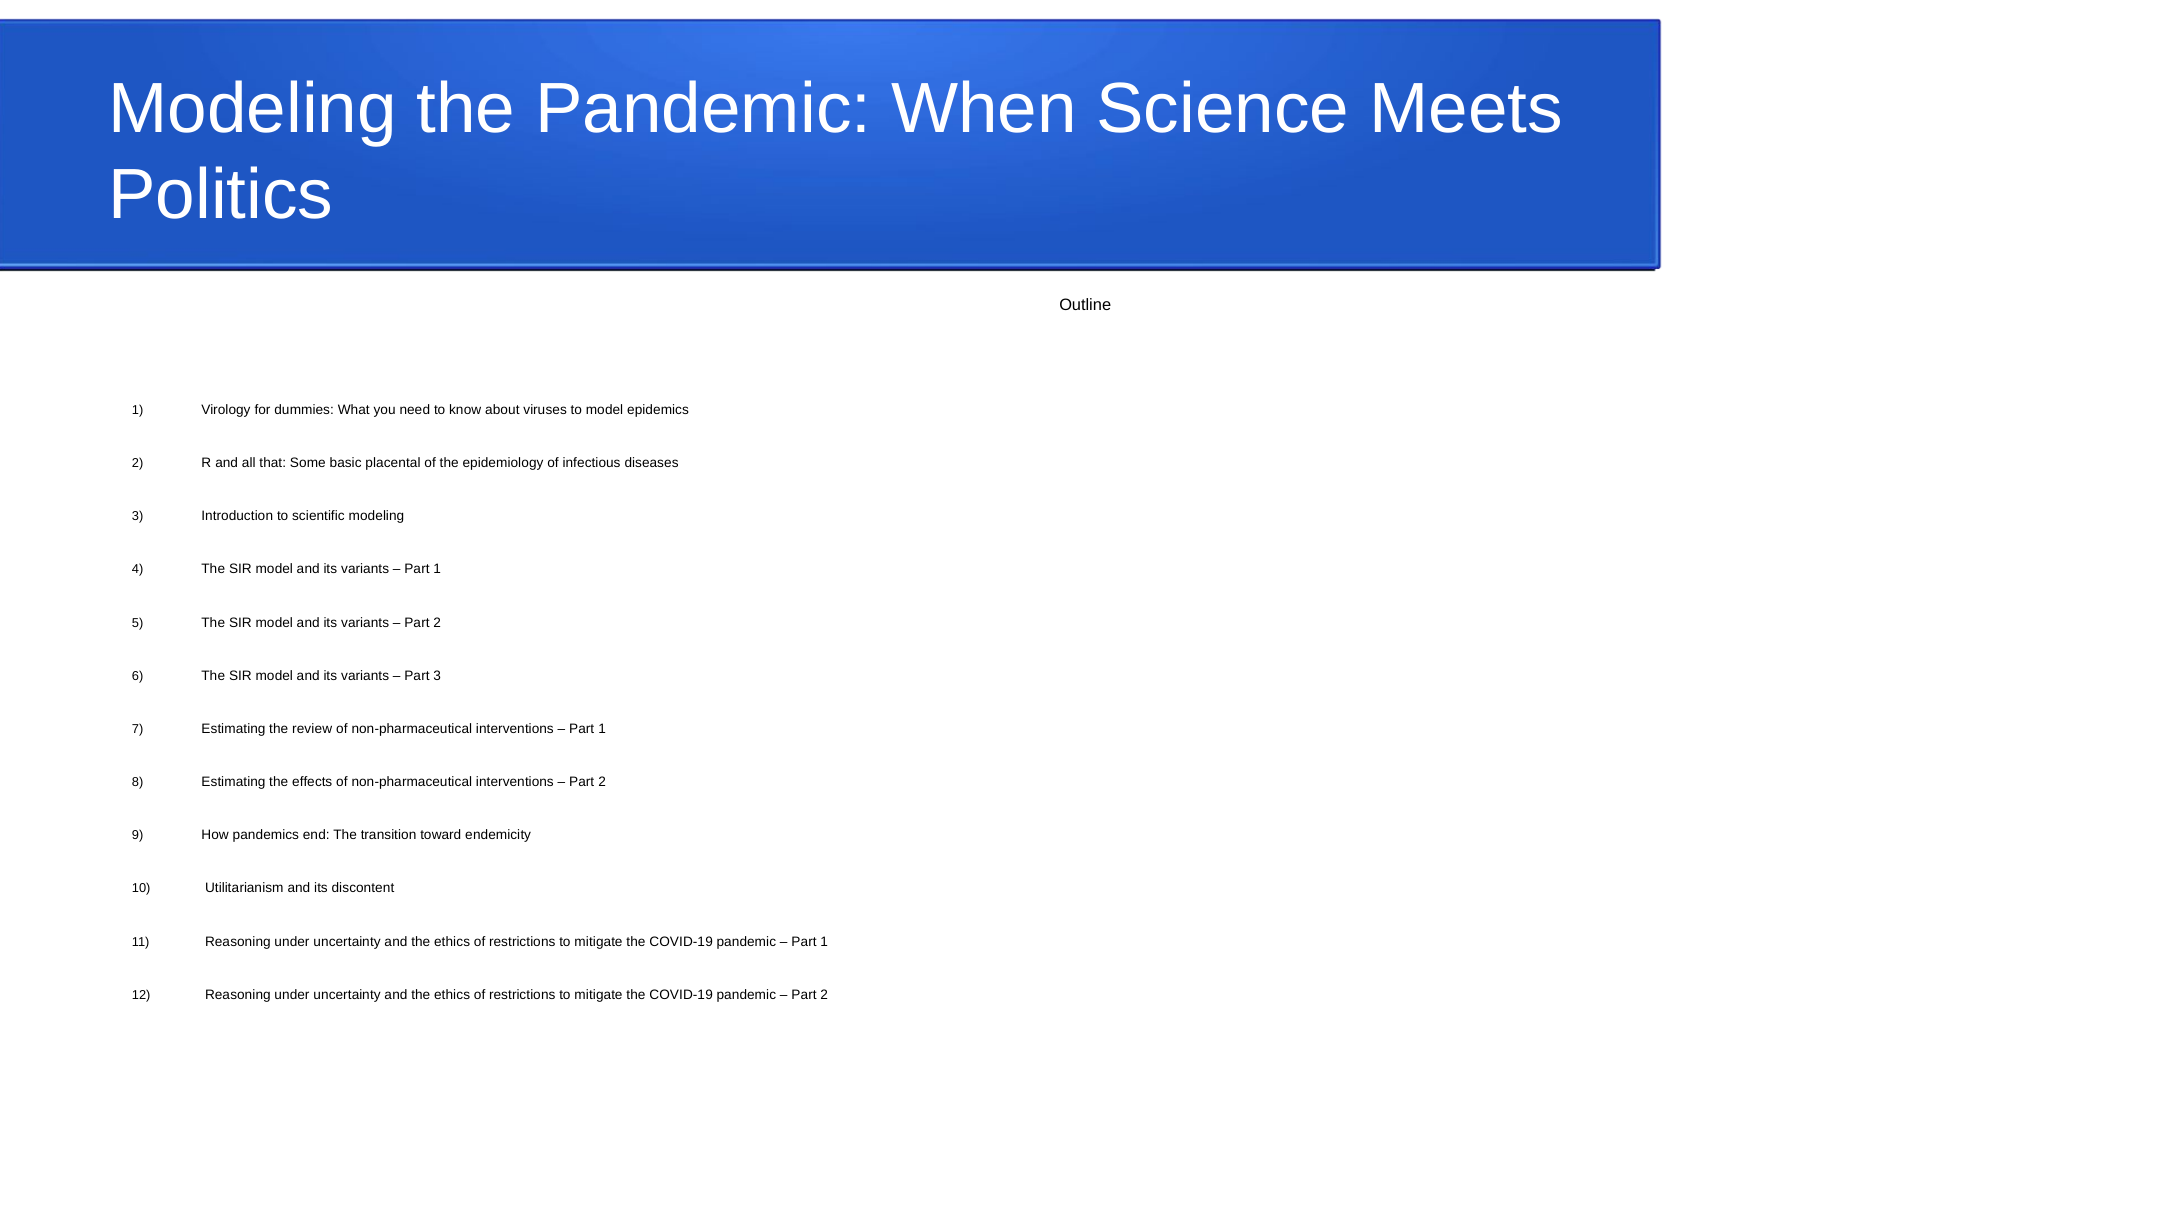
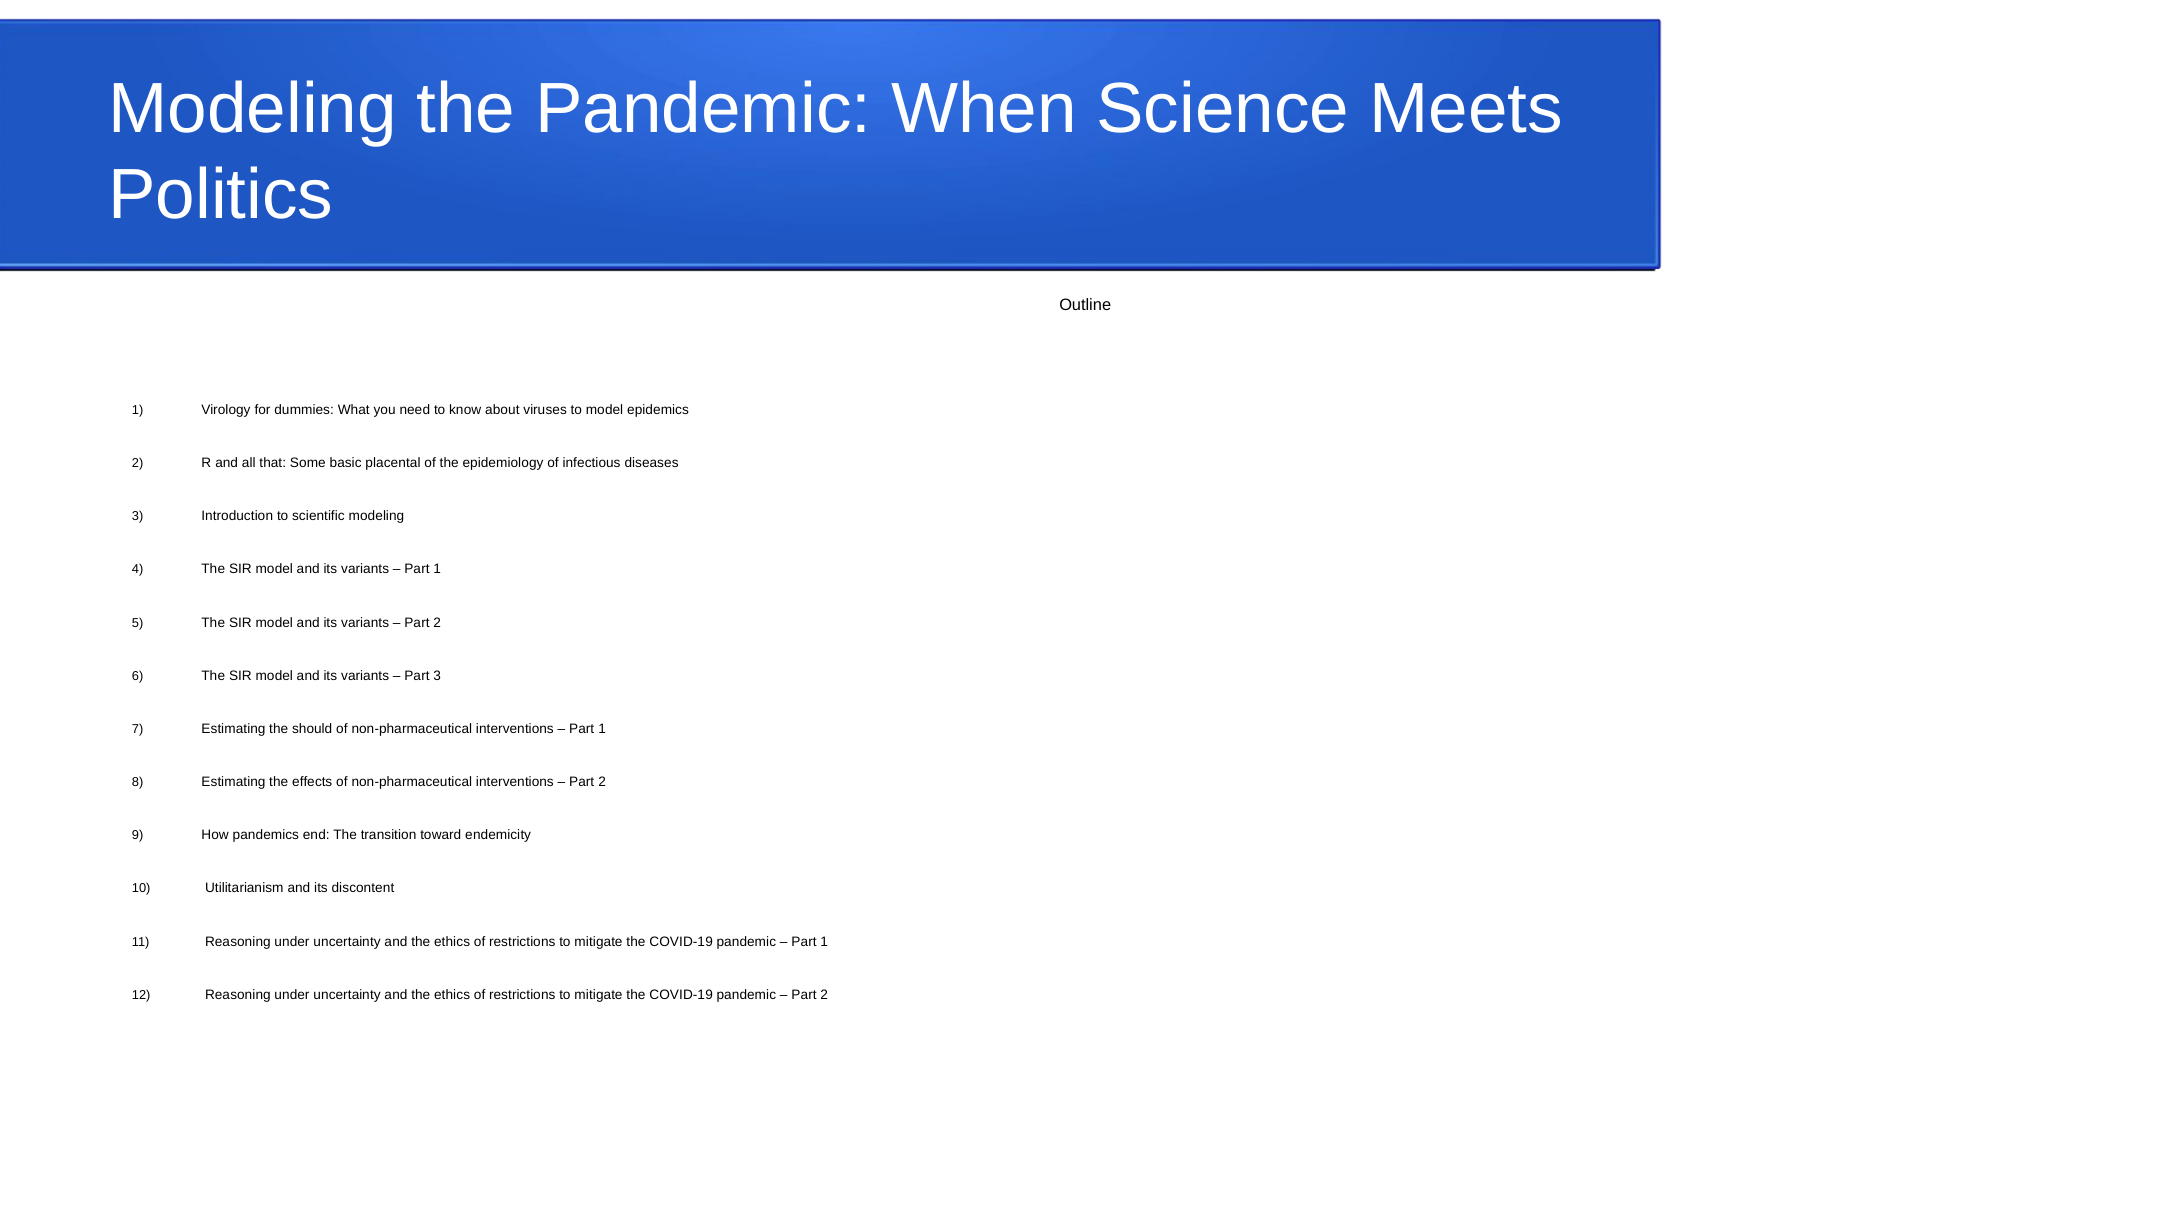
review: review -> should (312, 729)
